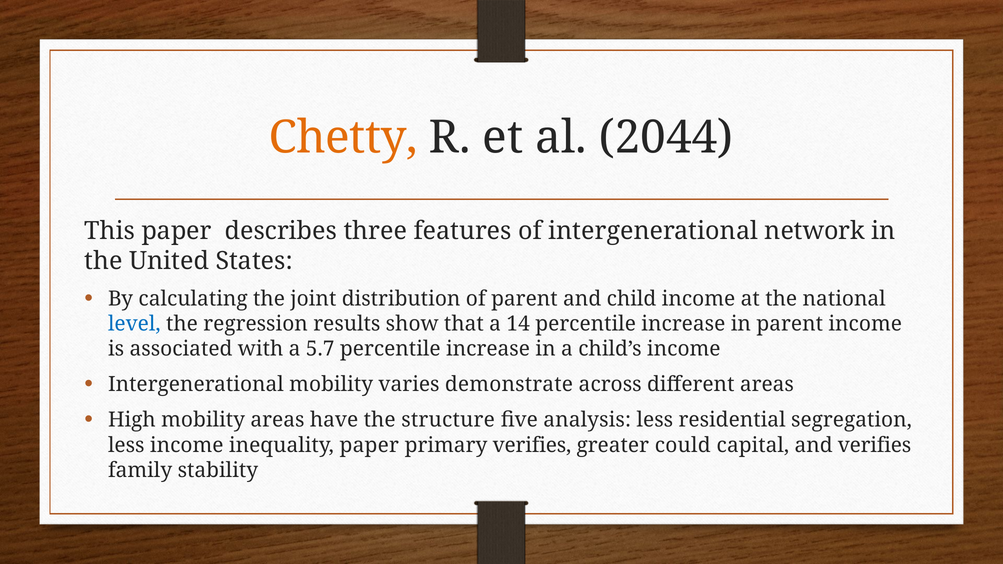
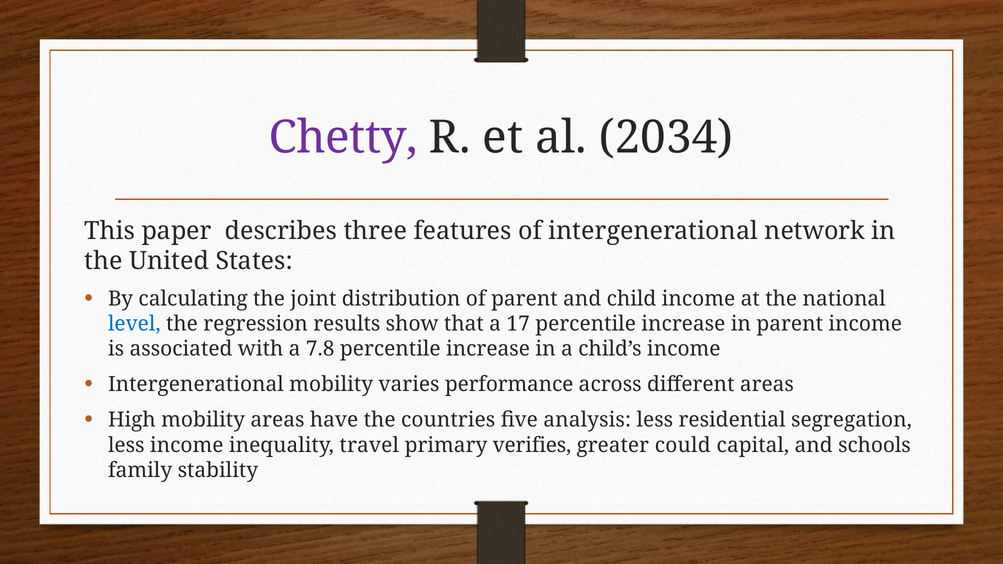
Chetty colour: orange -> purple (343, 138)
2044: 2044 -> 2034 (666, 138)
14: 14 -> 17 (518, 324)
5.7: 5.7 -> 7.8 (320, 349)
demonstrate: demonstrate -> performance (509, 385)
structure: structure -> countries (448, 420)
inequality paper: paper -> travel (369, 445)
and verifies: verifies -> schools (874, 445)
